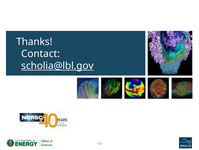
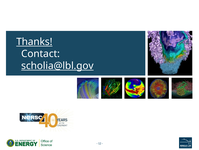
Thanks underline: none -> present (34, 42)
